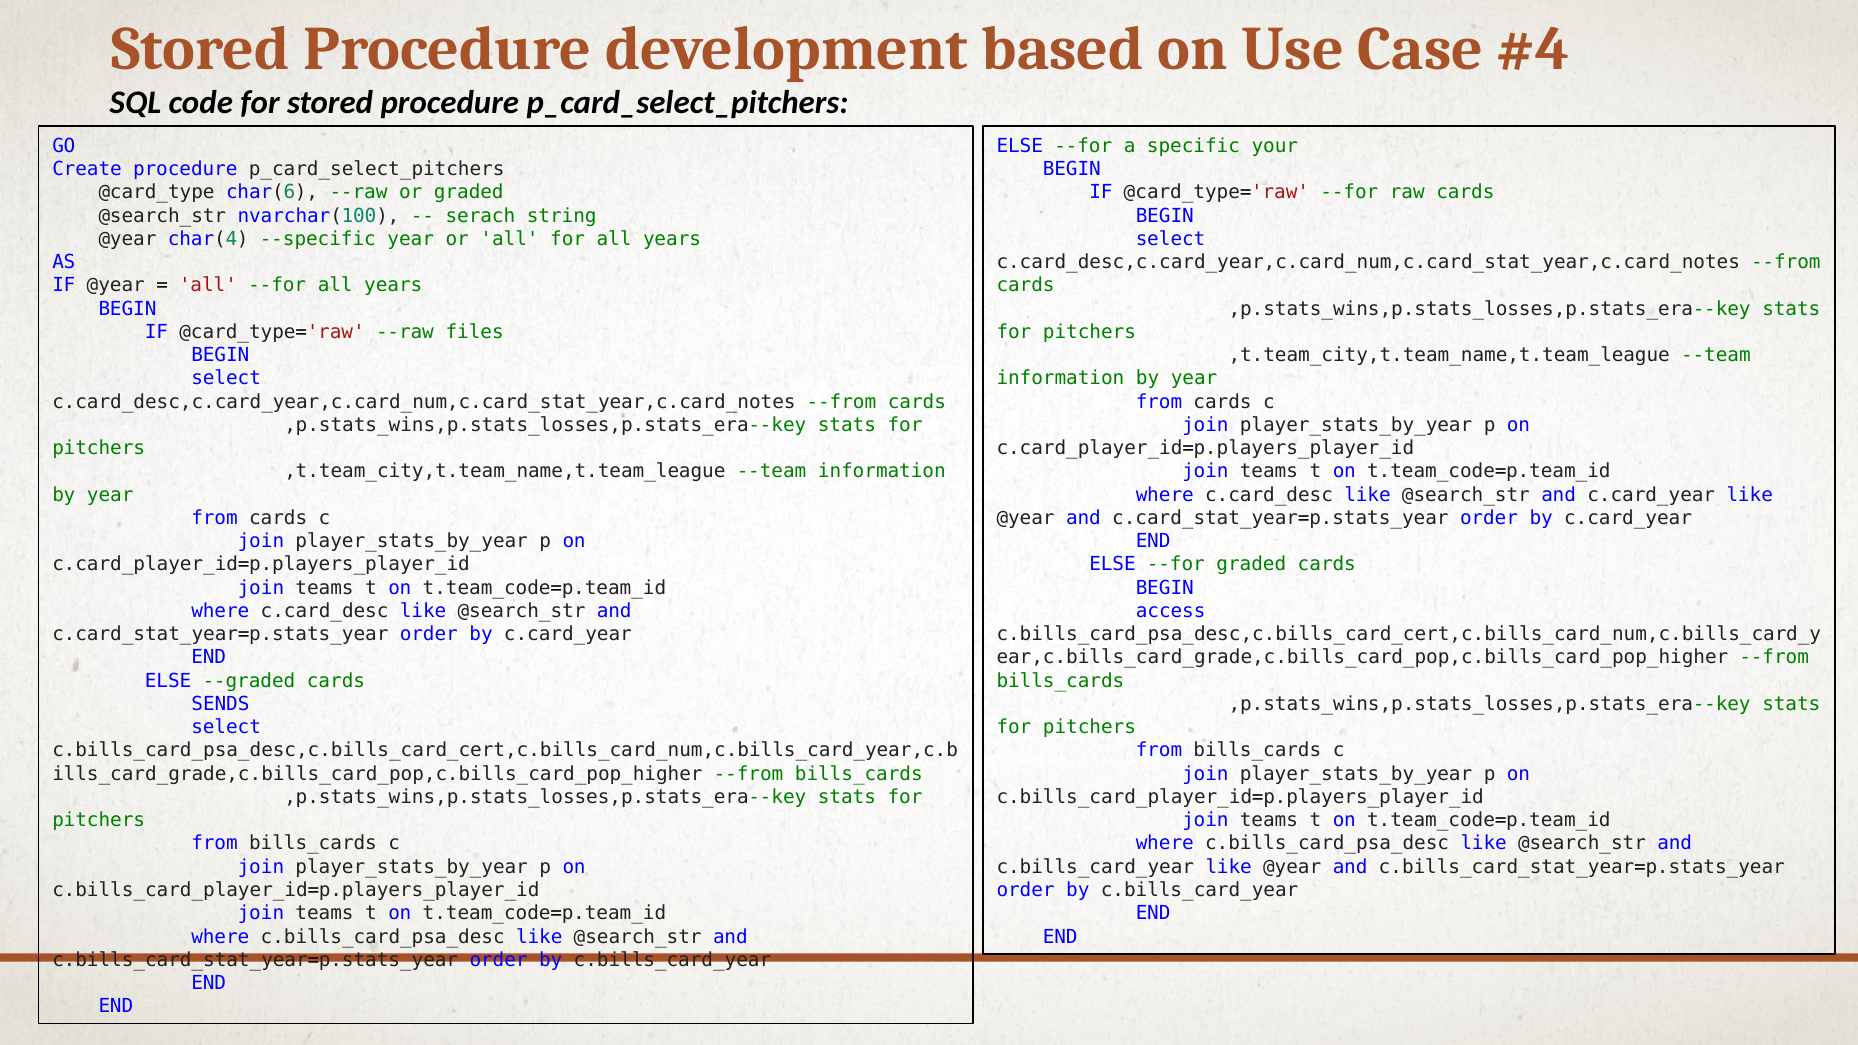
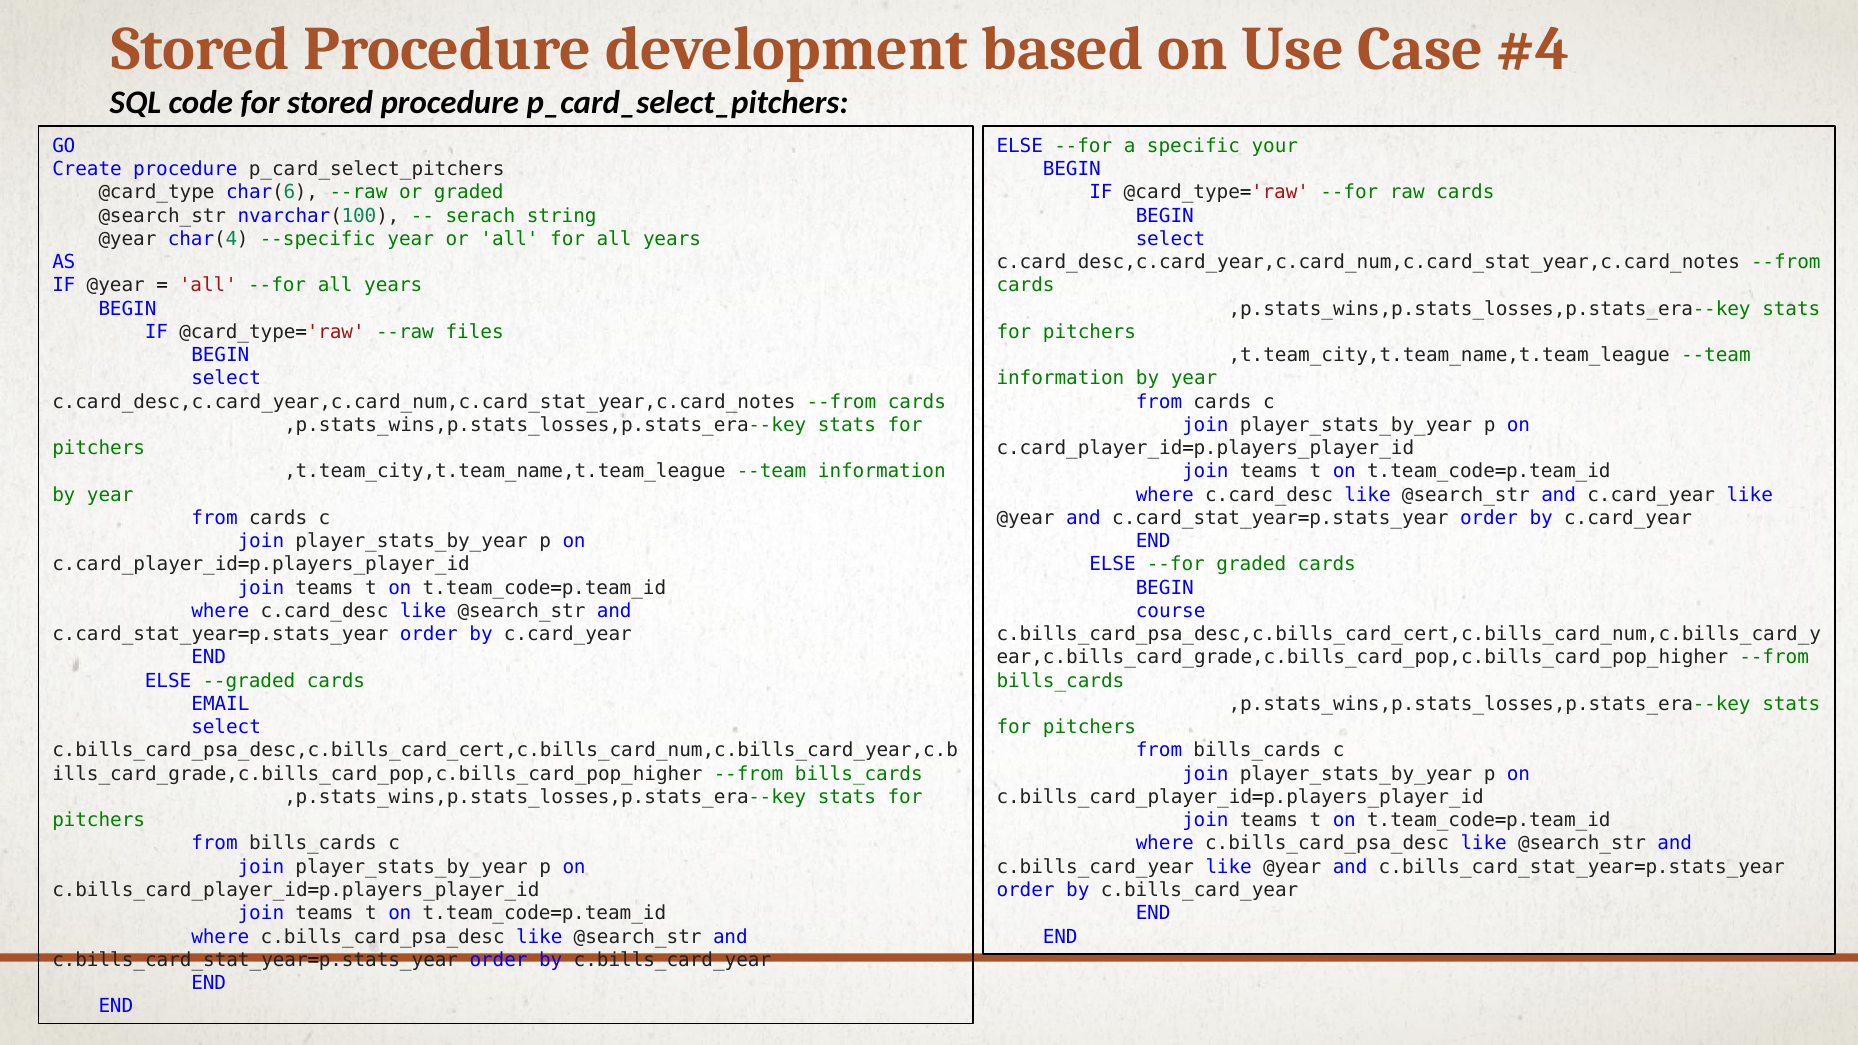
access: access -> course (1171, 611)
SENDS: SENDS -> EMAIL (220, 704)
